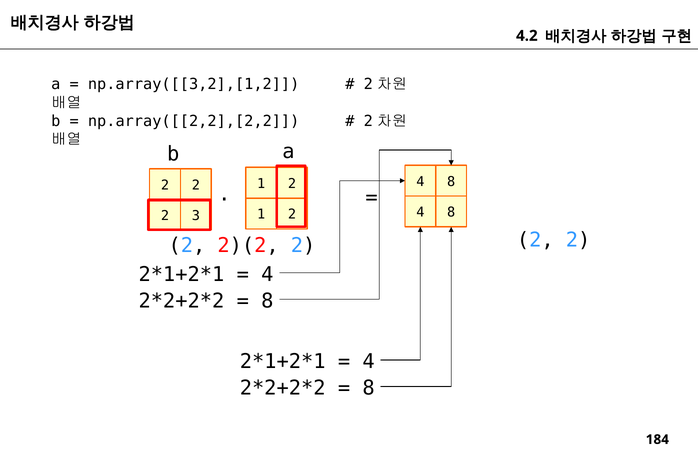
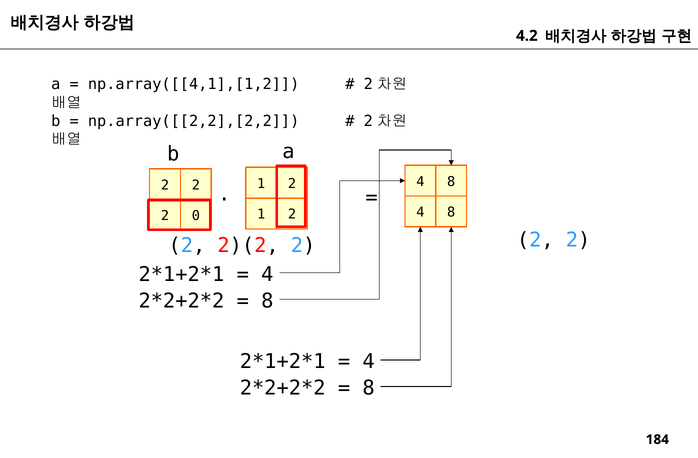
np.array([[3,2],[1,2: np.array([[3,2],[1,2 -> np.array([[4,1],[1,2 (194, 85)
3: 3 -> 0 (196, 216)
